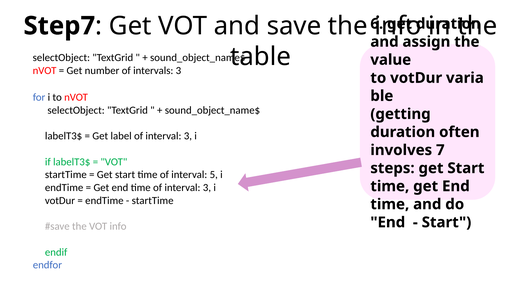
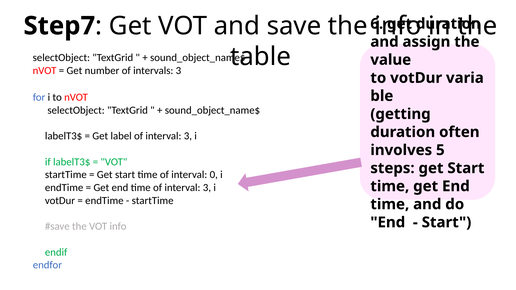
7: 7 -> 5 (440, 150)
5: 5 -> 0 (214, 175)
